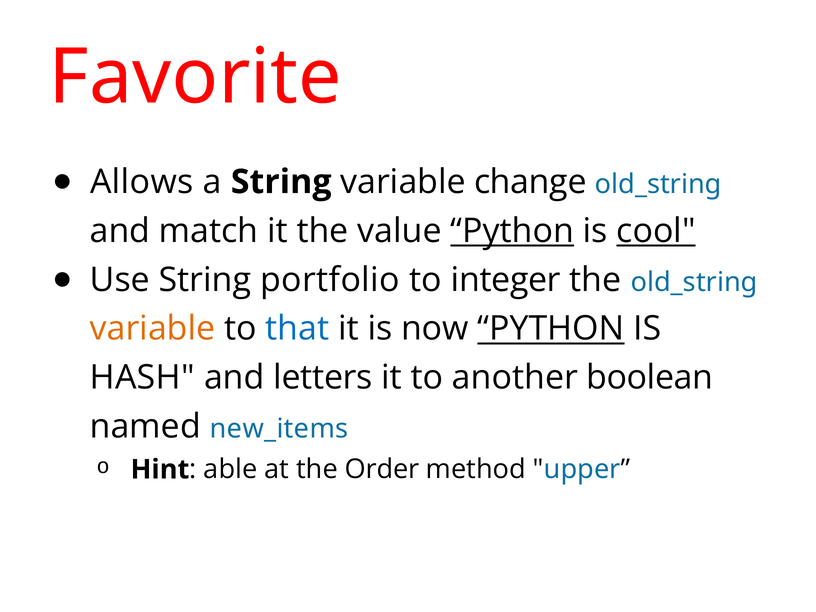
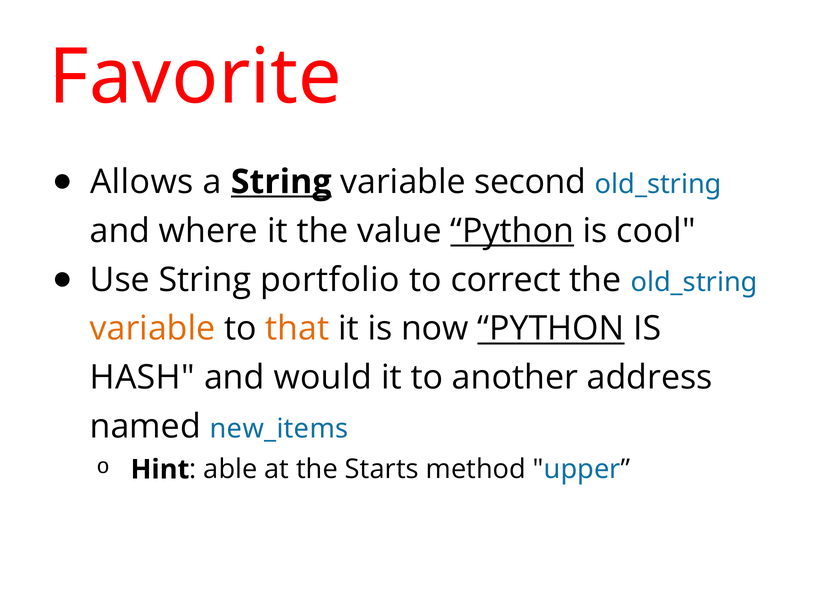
String underline: none -> present (281, 182)
change: change -> second (530, 182)
match: match -> where (209, 231)
cool underline: present -> none (656, 231)
integer: integer -> correct (506, 280)
that colour: blue -> orange (297, 329)
letters: letters -> would (323, 378)
boolean: boolean -> address (650, 378)
Order: Order -> Starts (382, 469)
